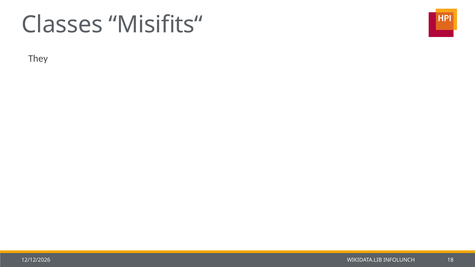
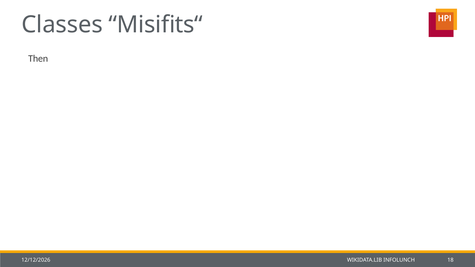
They: They -> Then (38, 59)
